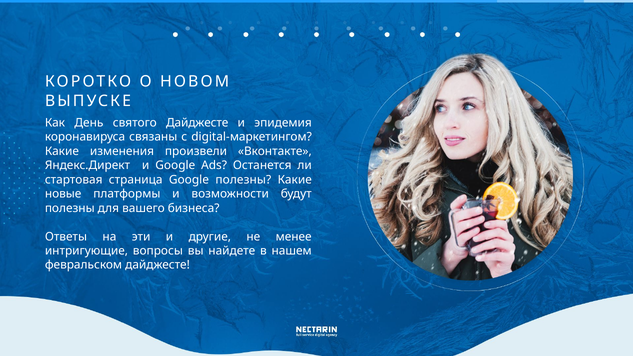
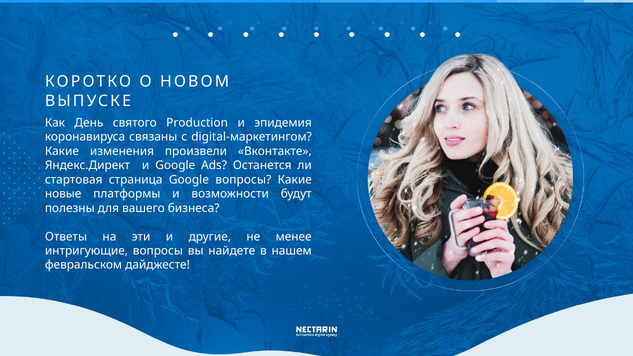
святого Дайджесте: Дайджесте -> Production (197, 123)
Google полезны: полезны -> вопросы (243, 180)
